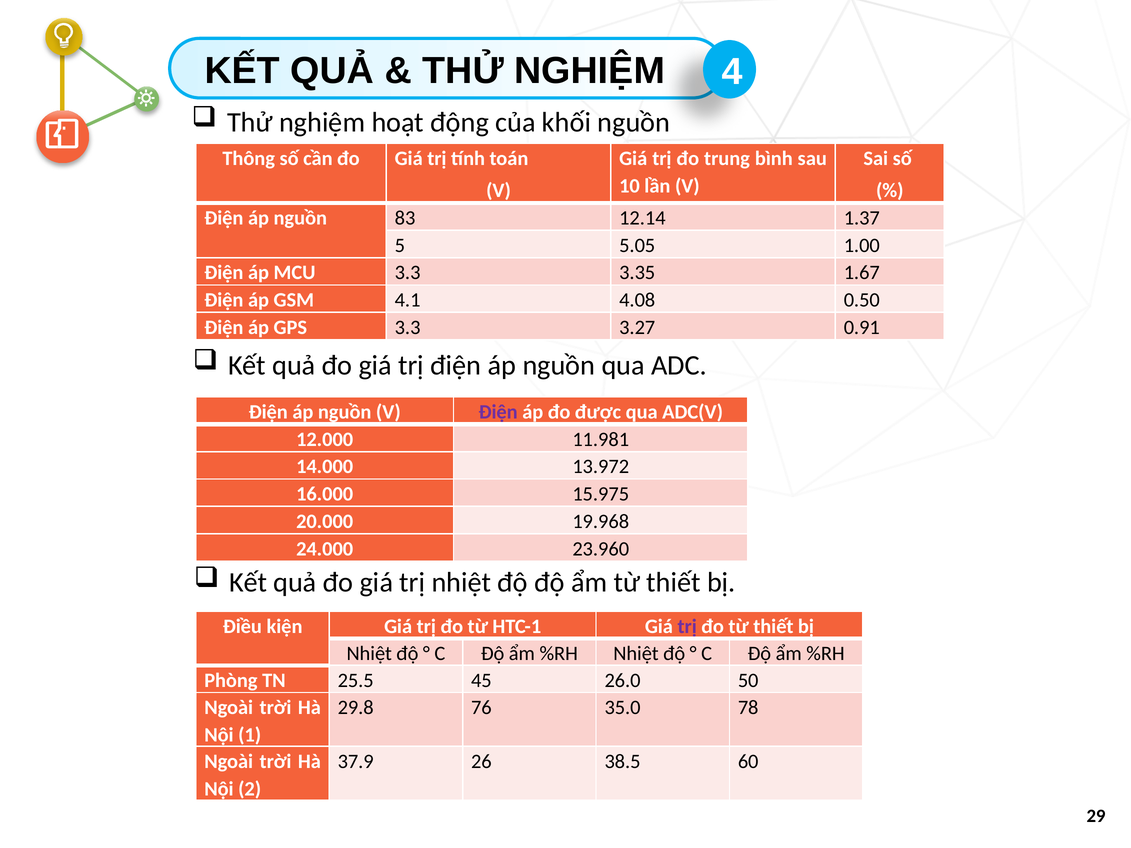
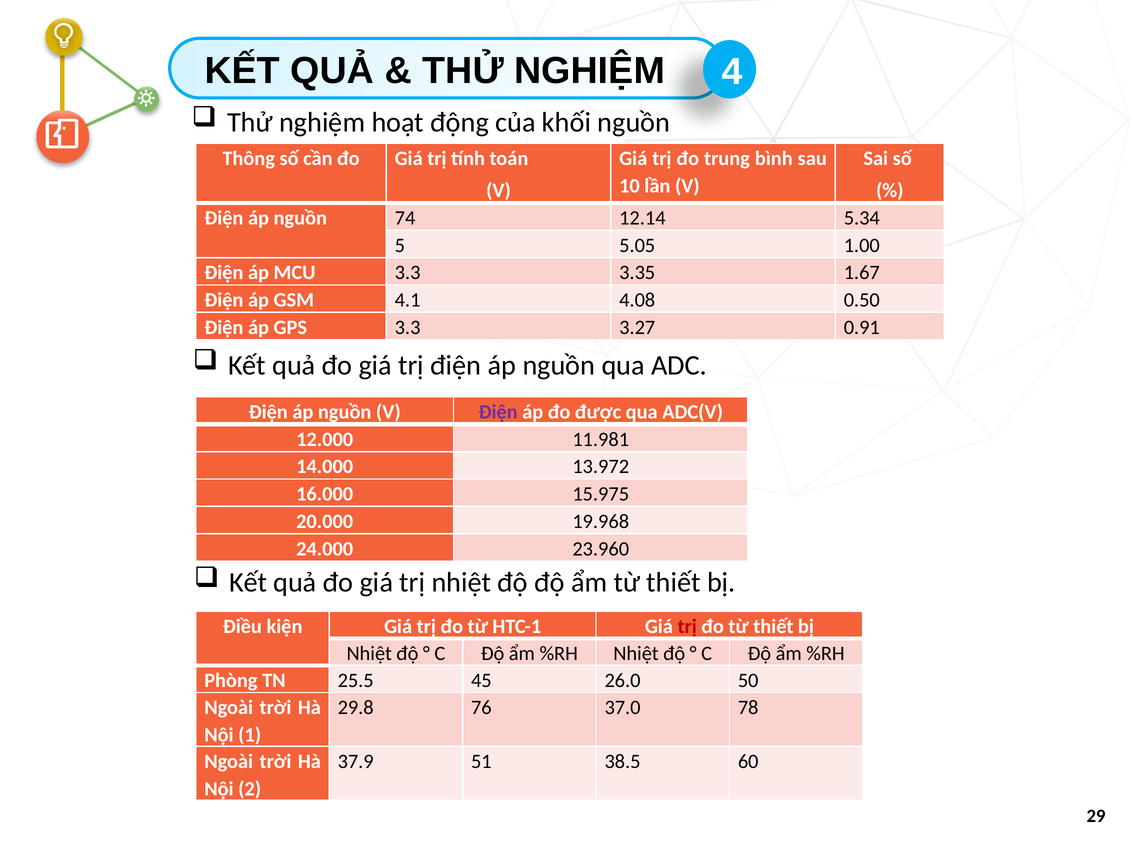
83: 83 -> 74 (405, 218)
1.37: 1.37 -> 5.34 (862, 218)
trị colour: purple -> red (687, 627)
35.0: 35.0 -> 37.0 (623, 708)
26: 26 -> 51 (481, 762)
